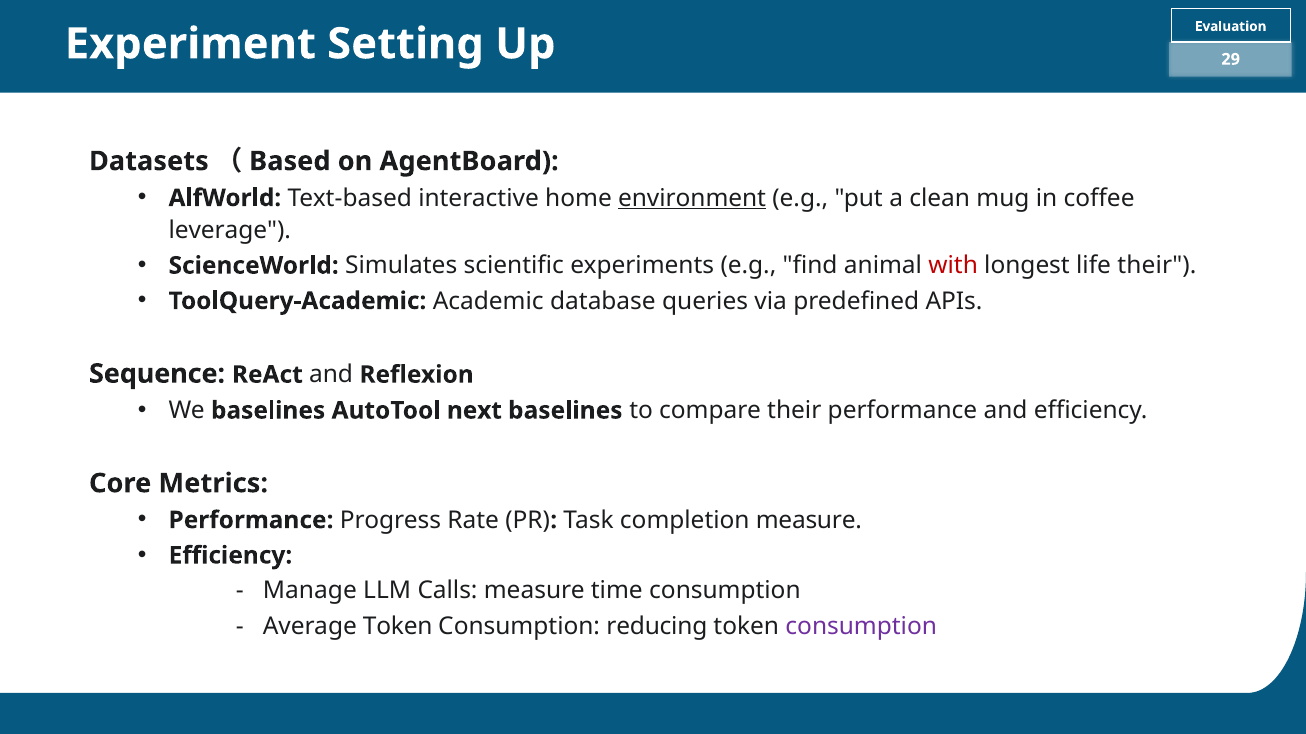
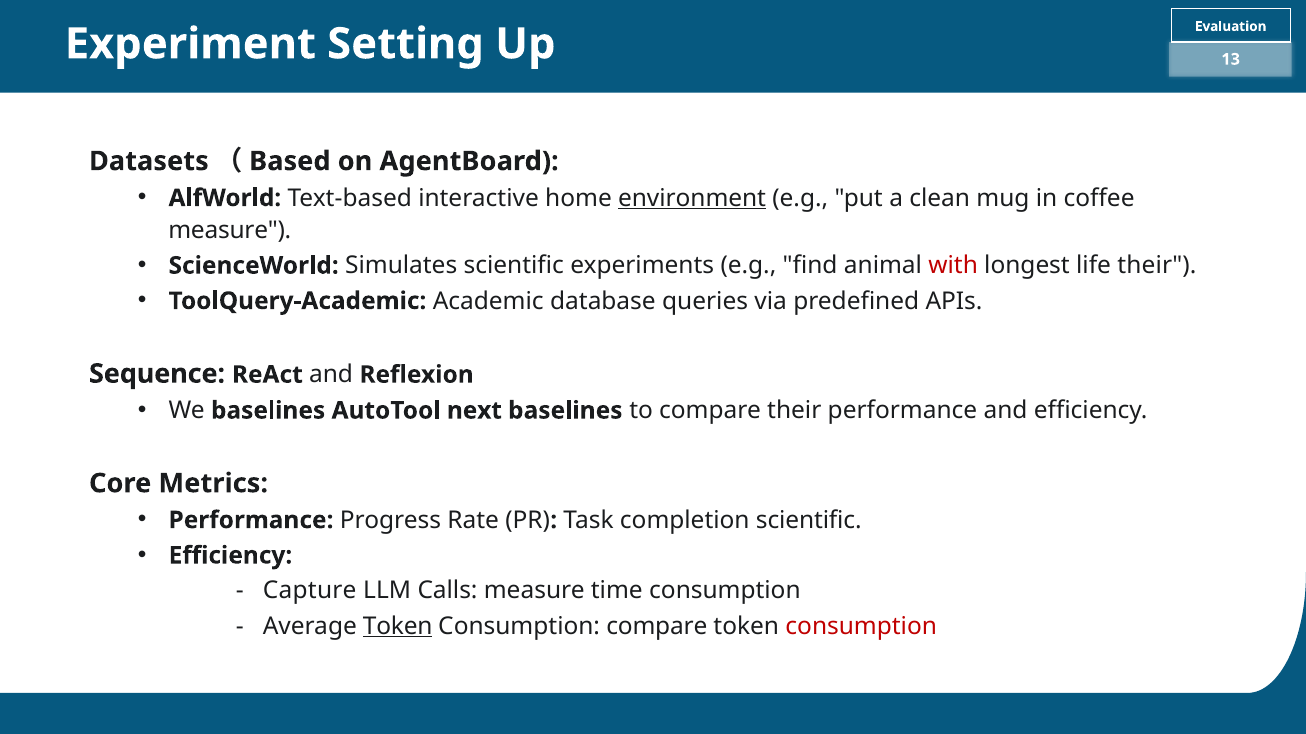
29: 29 -> 13 (1231, 59)
leverage: leverage -> measure (230, 230)
completion measure: measure -> scientific (809, 521)
Manage: Manage -> Capture (310, 591)
Token underline: none -> present (398, 627)
Consumption reducing: reducing -> compare (657, 627)
consumption colour: purple -> red (861, 627)
